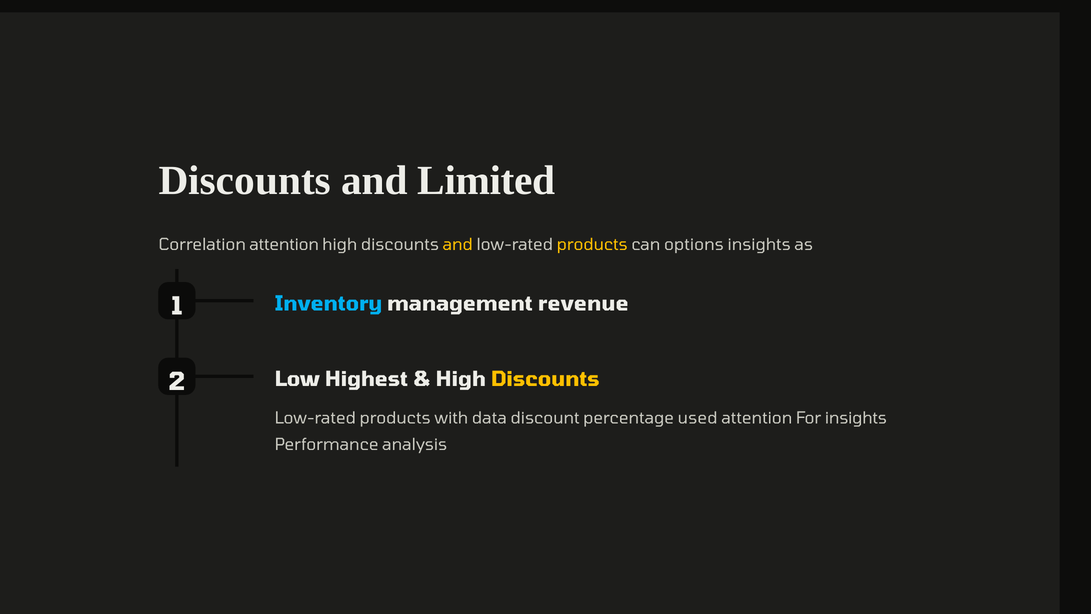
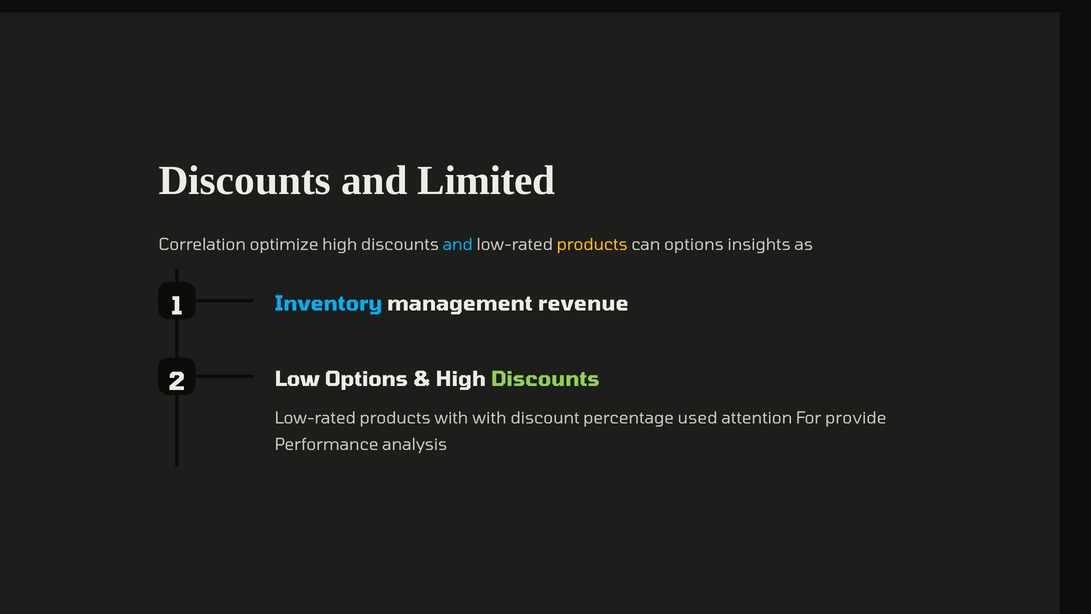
Correlation attention: attention -> optimize (284, 245)
and colour: yellow -> light blue (458, 245)
Low Highest: Highest -> Options (366, 379)
Discounts colour: yellow -> light green (545, 379)
with data: data -> with (489, 418)
For insights: insights -> provide (856, 418)
